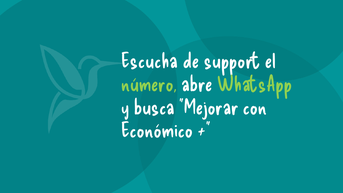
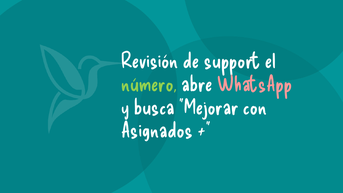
Escucha: Escucha -> Revisión (150, 61)
WhatsApp colour: light green -> pink (255, 84)
Económico: Económico -> Asignados (157, 131)
